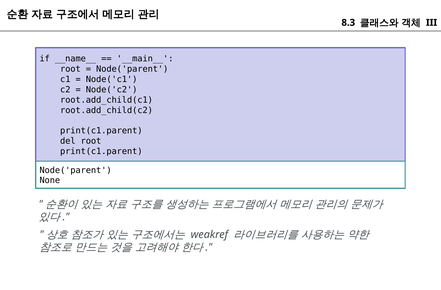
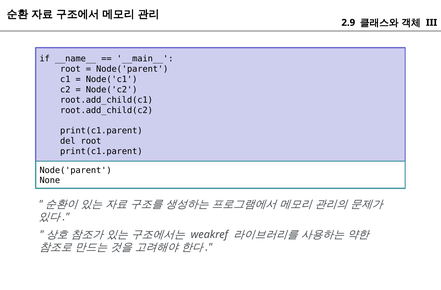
8.3: 8.3 -> 2.9 (348, 23)
